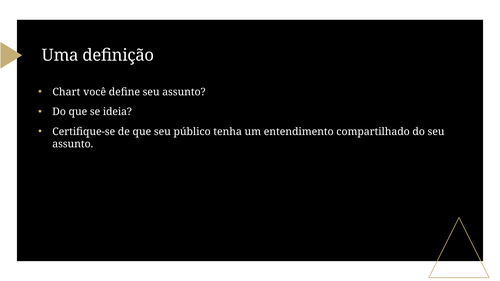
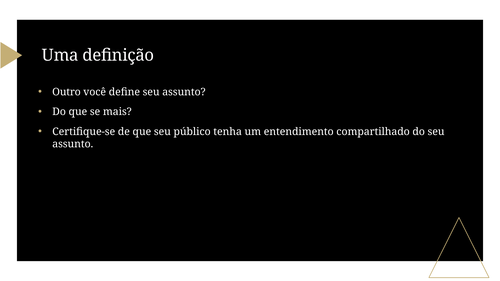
Chart: Chart -> Outro (66, 92)
ideia: ideia -> mais (117, 112)
